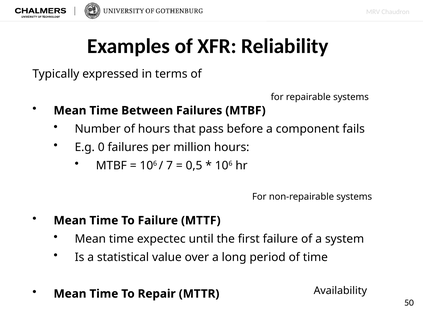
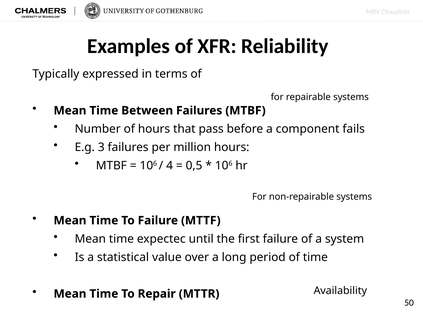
0: 0 -> 3 (101, 147)
7: 7 -> 4 (170, 166)
